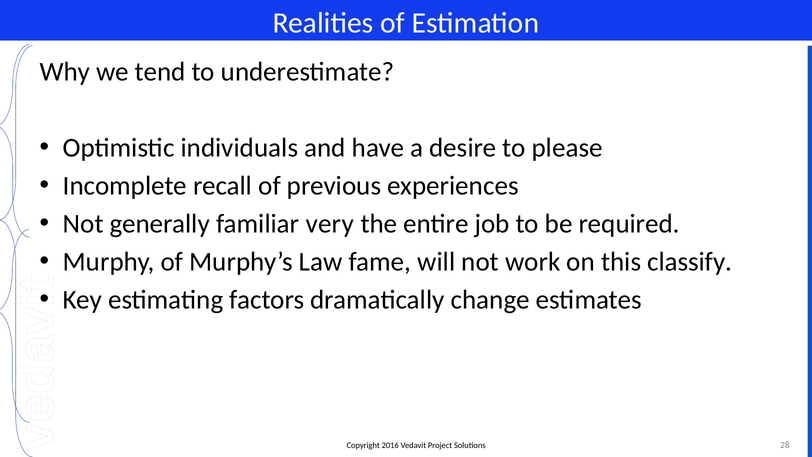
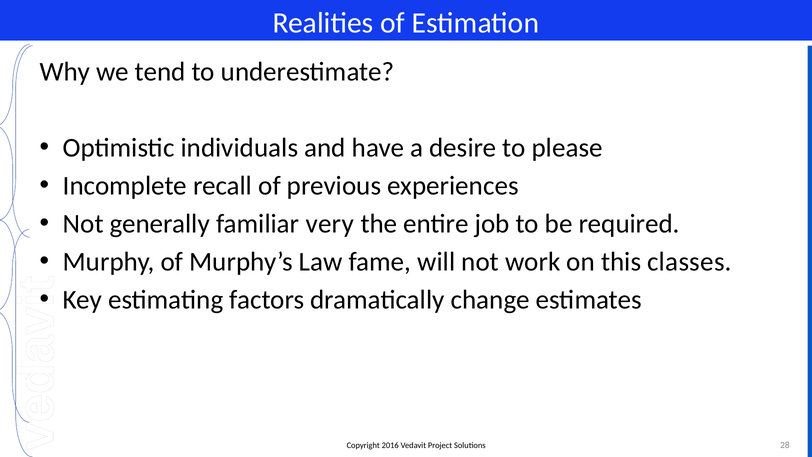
classify: classify -> classes (689, 262)
